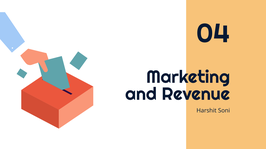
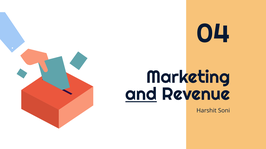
and underline: none -> present (141, 94)
